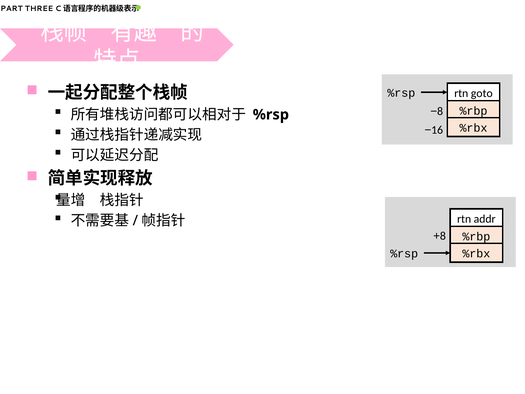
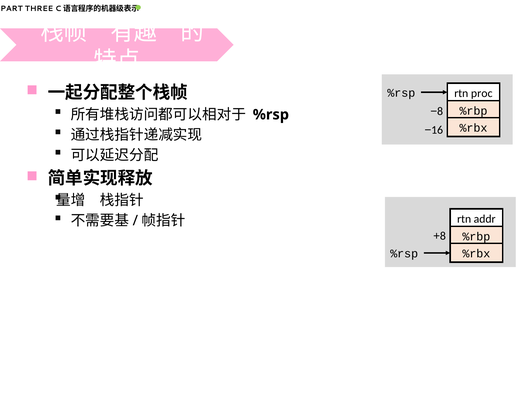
goto: goto -> proc (482, 93)
